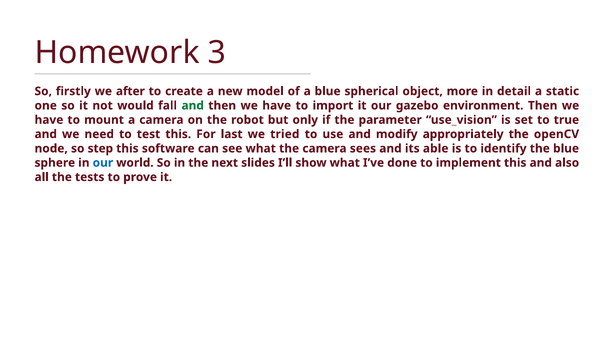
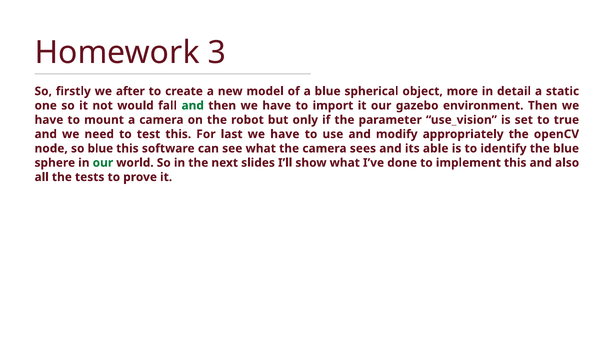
last we tried: tried -> have (285, 134)
so step: step -> blue (100, 149)
our colour: blue -> green (103, 163)
